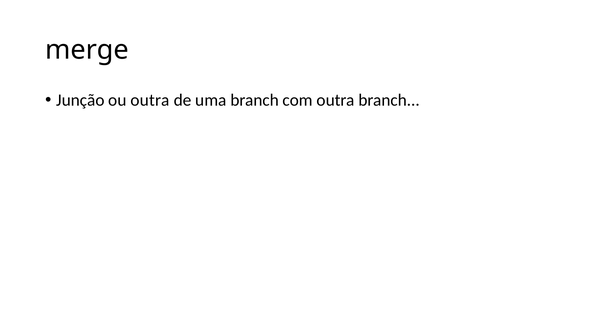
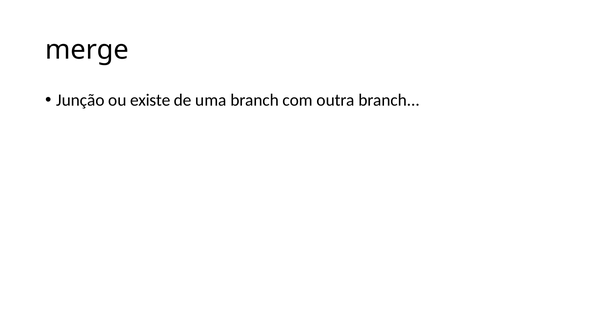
ou outra: outra -> existe (150, 100)
